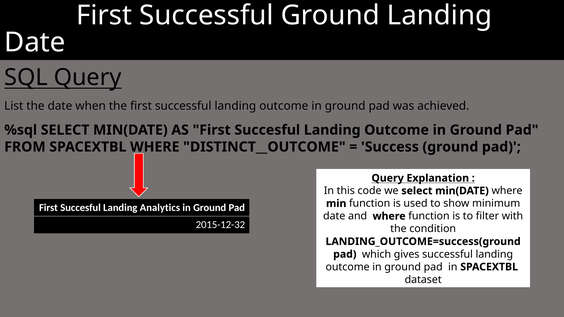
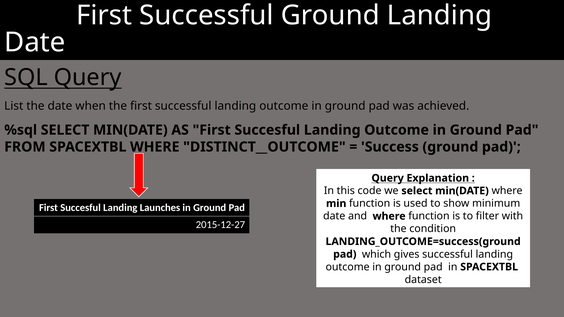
Analytics: Analytics -> Launches (160, 208)
2015-12-32: 2015-12-32 -> 2015-12-27 (220, 225)
